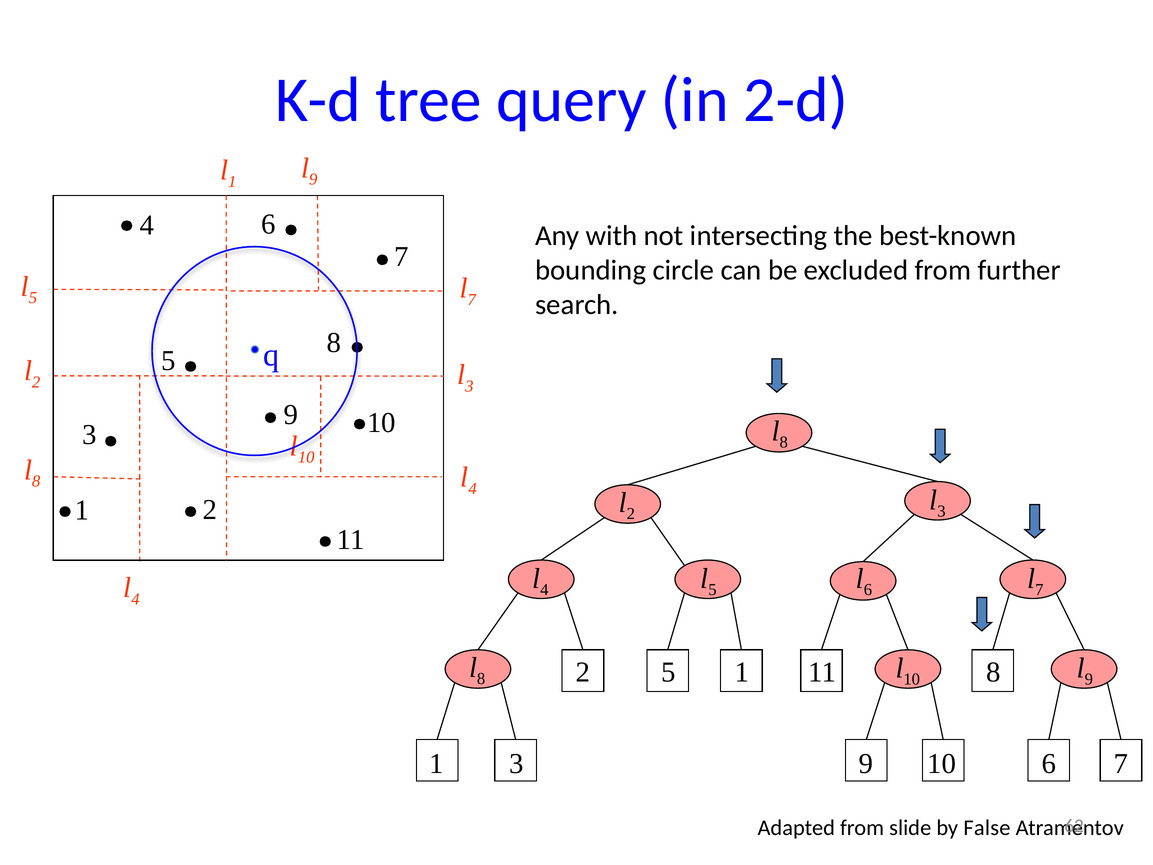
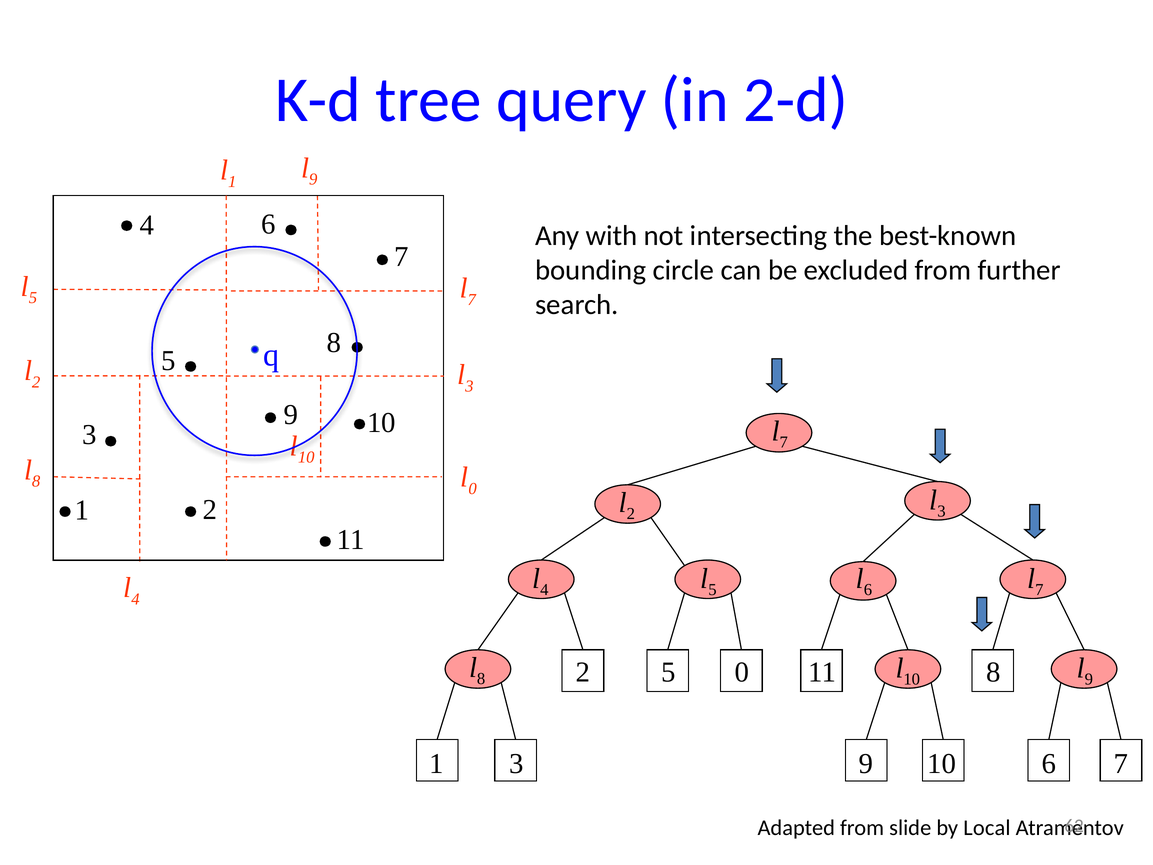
8: 8 -> 7 (784, 442)
4: 4 -> 0 (473, 488)
2 5 1: 1 -> 0 (742, 672)
False: False -> Local (987, 828)
